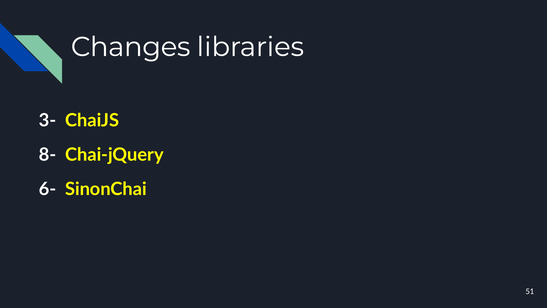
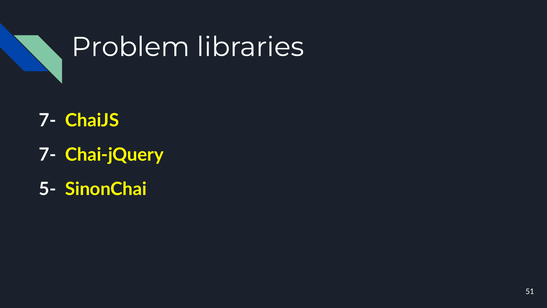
Changes: Changes -> Problem (131, 47)
3-: 3- -> 7- (48, 120)
8-: 8- -> 7- (48, 155)
6-: 6- -> 5- (48, 189)
